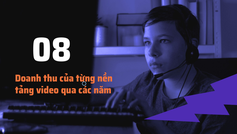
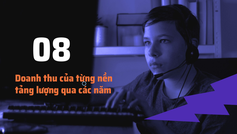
video: video -> lượng (48, 90)
